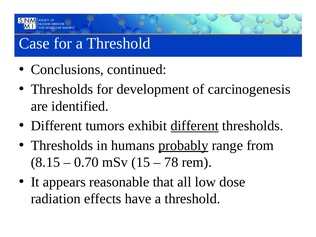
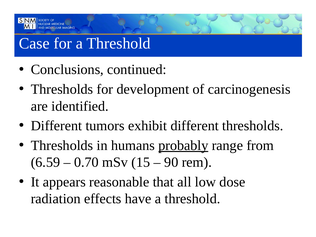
different underline: present -> none (195, 126)
8.15: 8.15 -> 6.59 (45, 162)
78: 78 -> 90 (171, 162)
